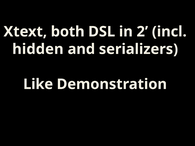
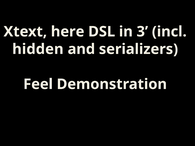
both: both -> here (68, 32)
2: 2 -> 3 (142, 32)
Like: Like -> Feel (38, 84)
